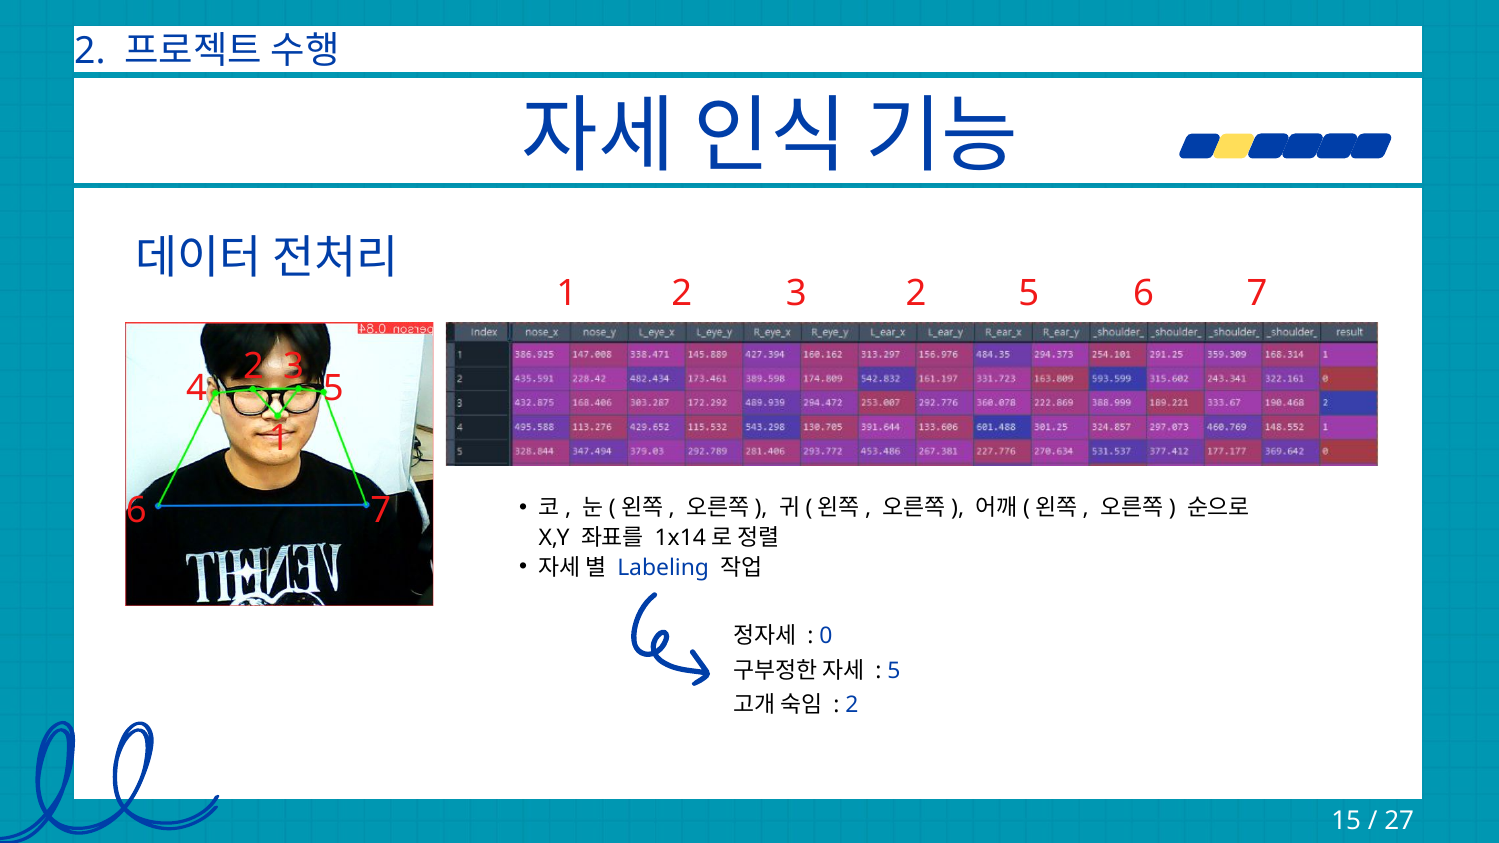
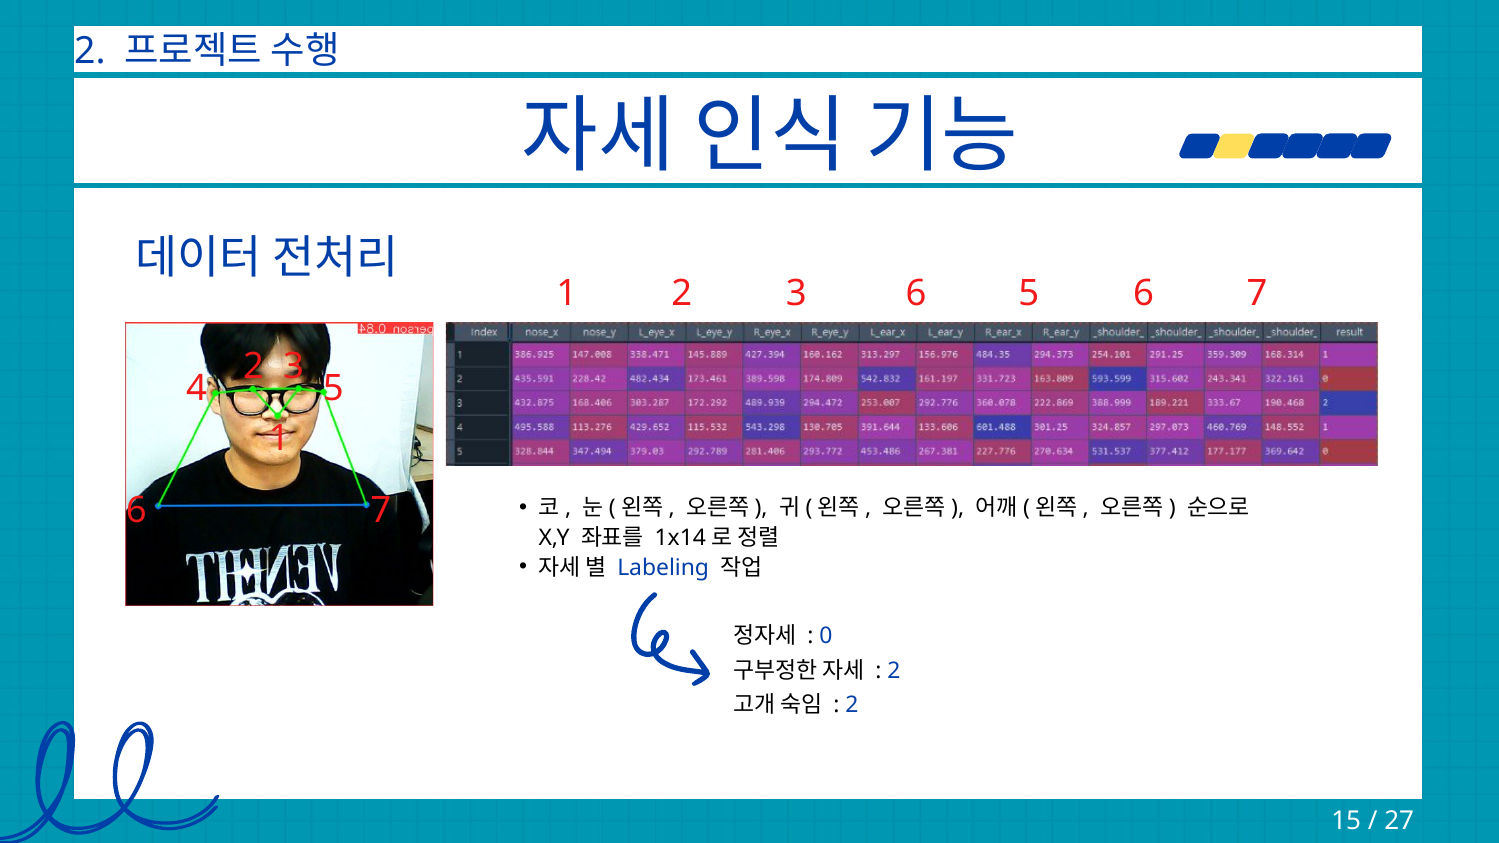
2: 2 -> 6 (916, 293)
5: 5 -> 2 (894, 671)
